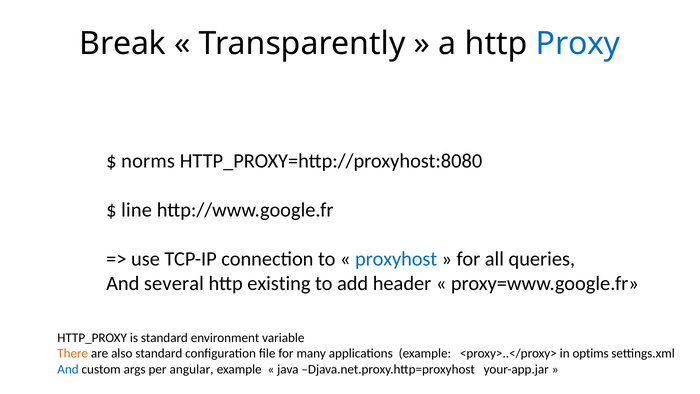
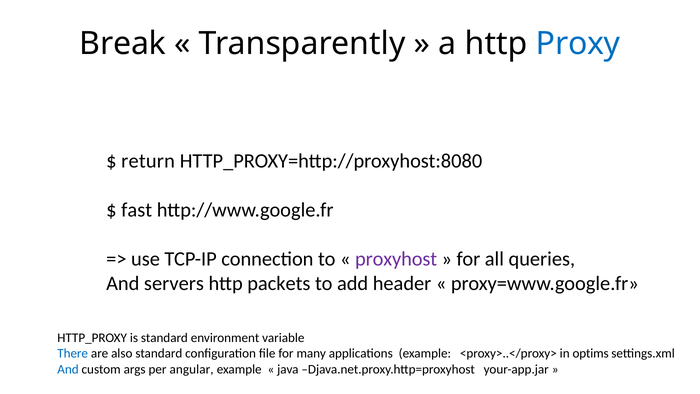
norms: norms -> return (148, 161)
line: line -> fast (137, 210)
proxyhost colour: blue -> purple (396, 259)
several: several -> servers (174, 284)
existing: existing -> packets (279, 284)
There colour: orange -> blue (73, 353)
